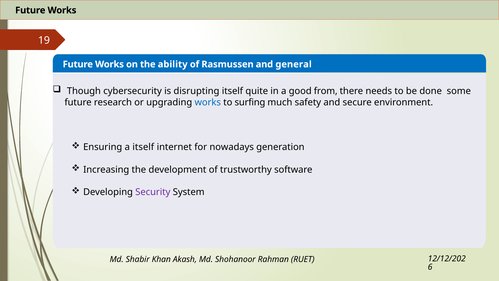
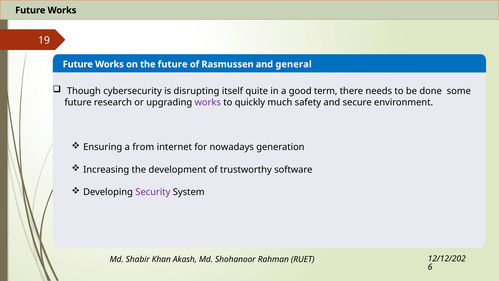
the ability: ability -> future (173, 64)
from: from -> term (326, 91)
works colour: blue -> purple (208, 102)
surfing: surfing -> quickly (250, 102)
a itself: itself -> from (143, 147)
